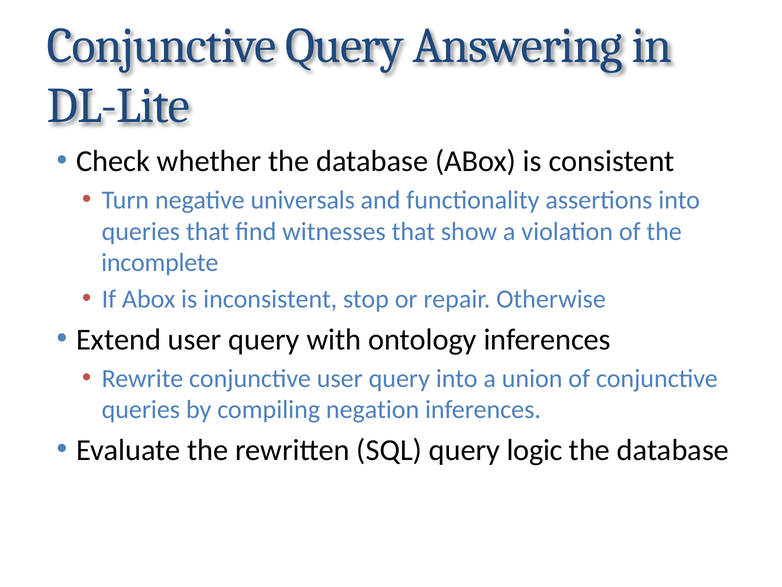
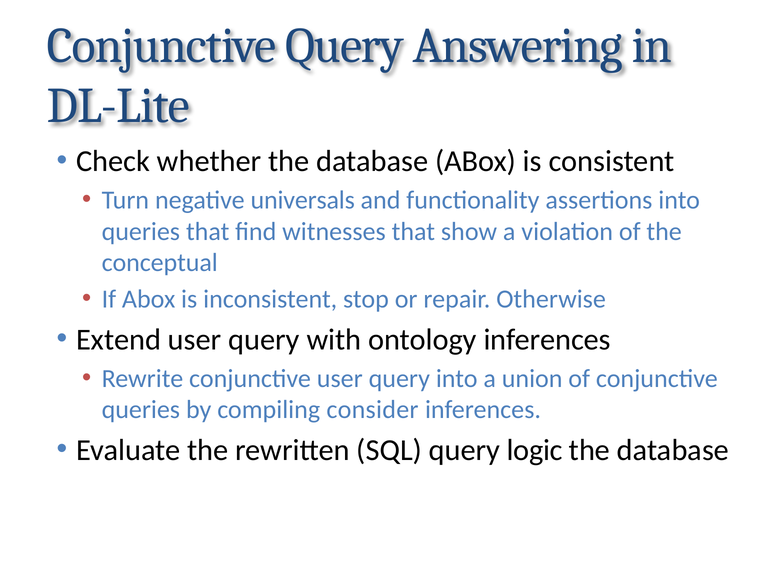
incomplete: incomplete -> conceptual (160, 263)
negation: negation -> consider (372, 409)
